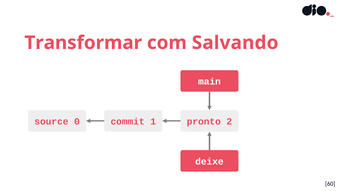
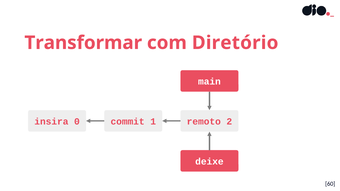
Salvando: Salvando -> Diretório (235, 43)
source: source -> insira (51, 122)
pronto: pronto -> remoto (204, 122)
